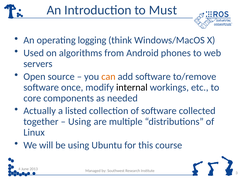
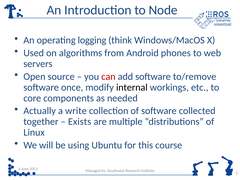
Must: Must -> Node (163, 10)
can colour: orange -> red (108, 77)
listed: listed -> write (76, 111)
Using: Using -> Exists (80, 122)
